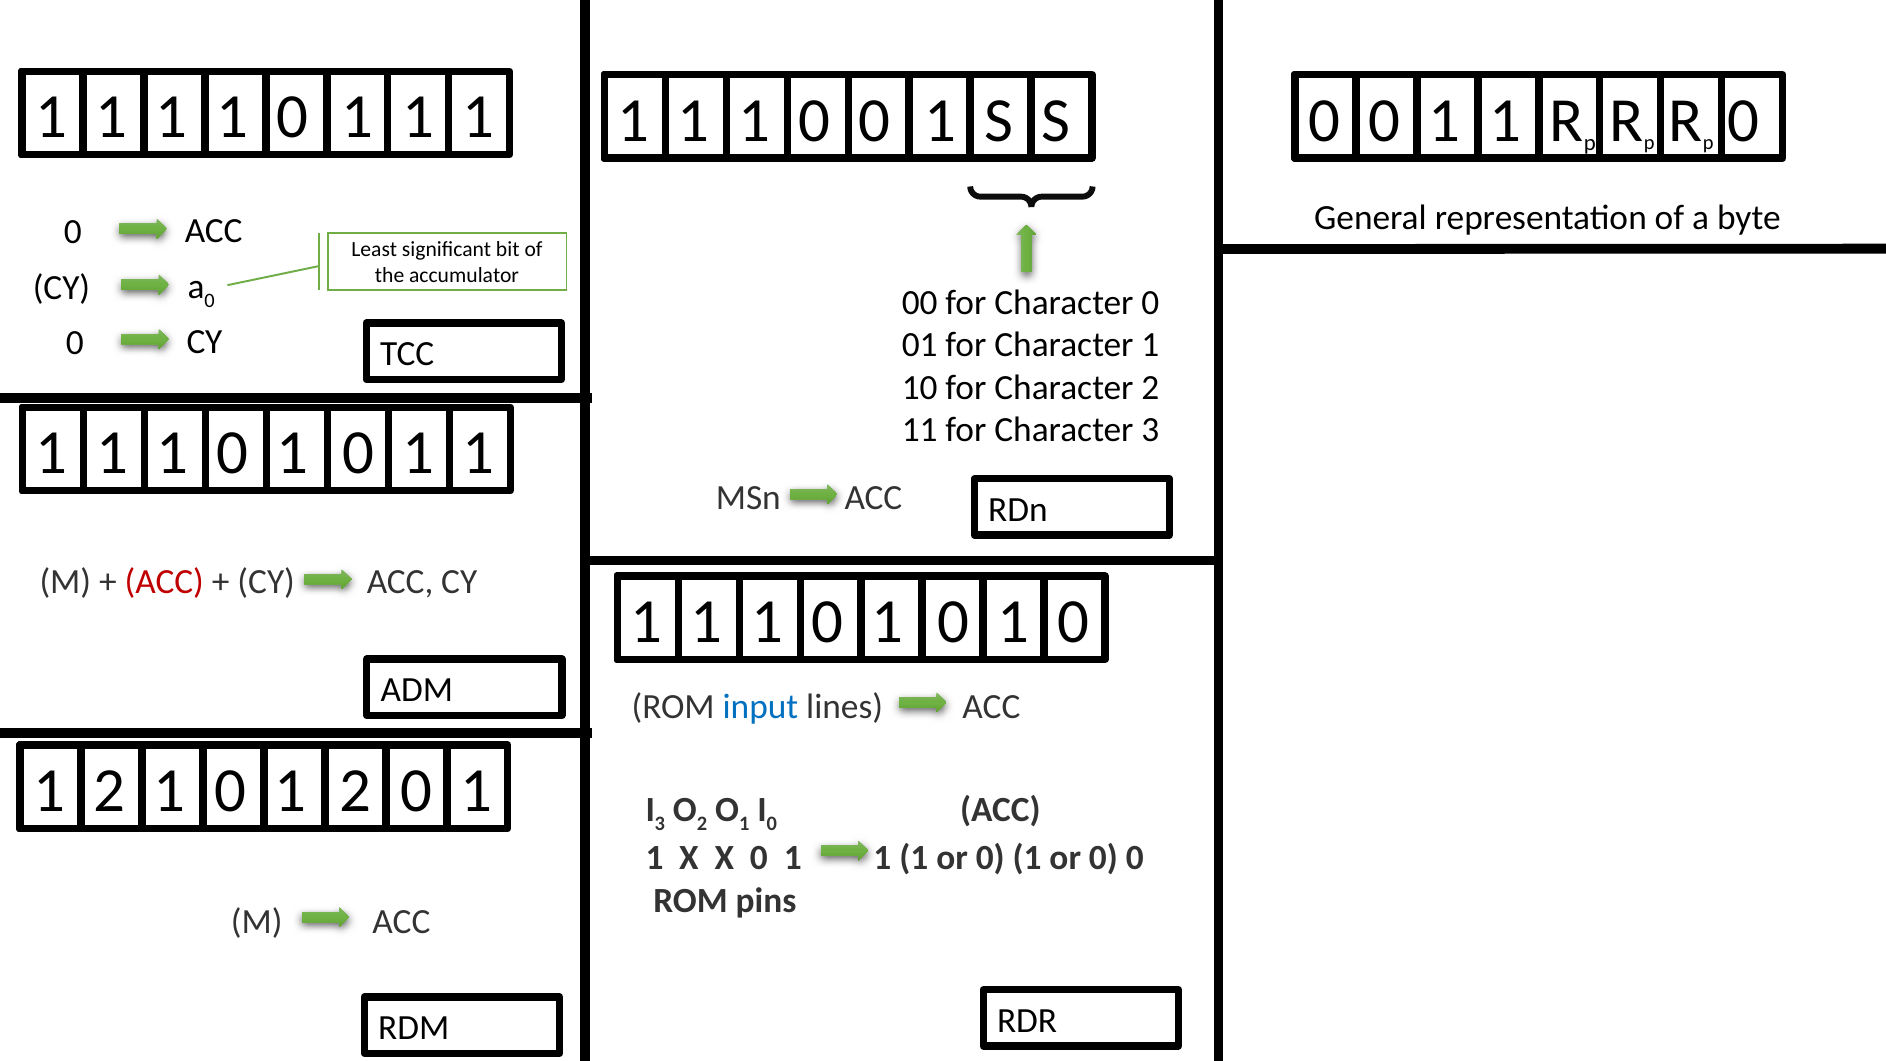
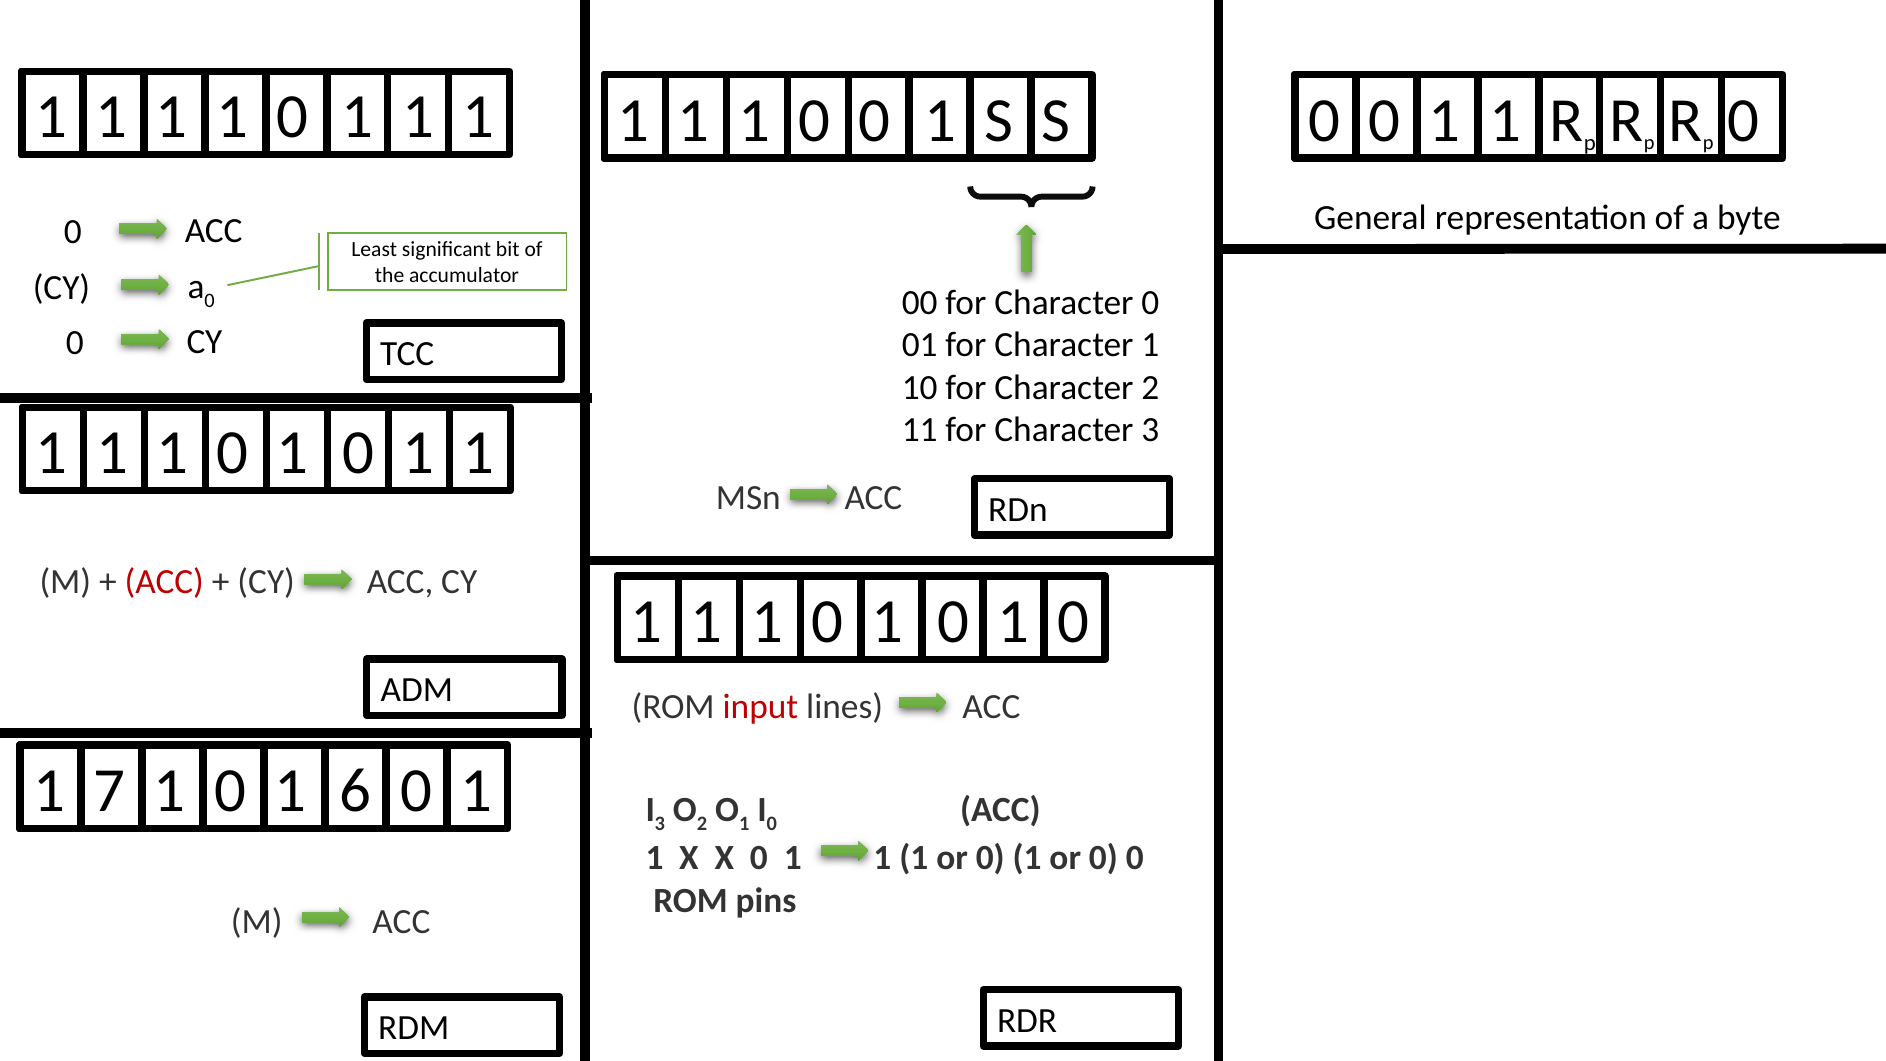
input colour: blue -> red (760, 707)
2: 2 -> 7 (110, 791)
0 1 2: 2 -> 6 (356, 791)
